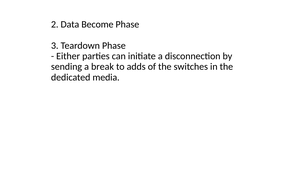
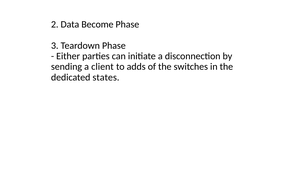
break: break -> client (102, 67)
media: media -> states (106, 77)
